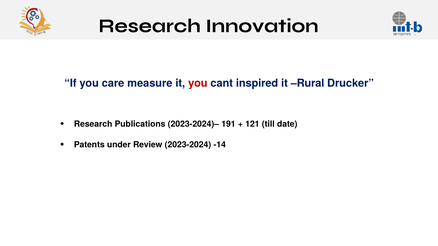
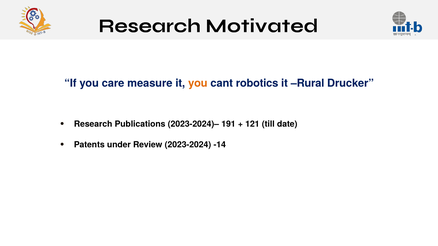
Innovation: Innovation -> Motivated (262, 26)
you colour: red -> orange (198, 83)
inspired: inspired -> robotics (257, 83)
